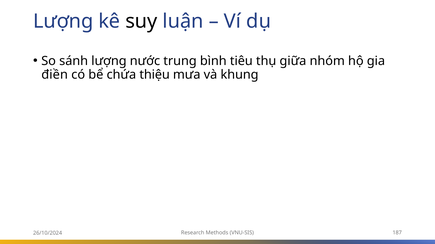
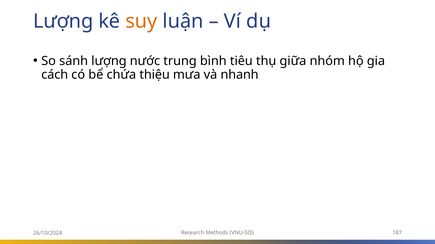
suy colour: black -> orange (141, 21)
điền: điền -> cách (55, 75)
khung: khung -> nhanh (240, 75)
